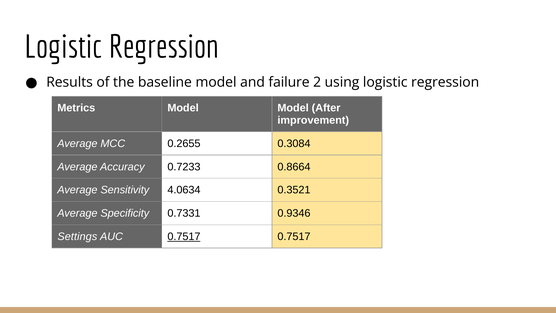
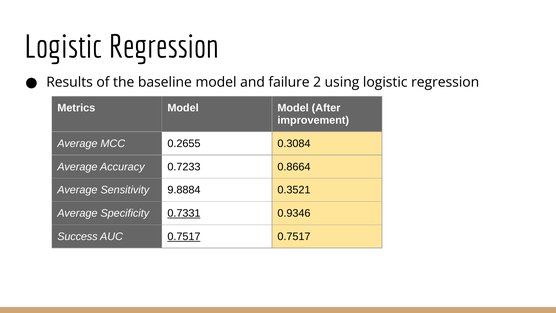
4.0634: 4.0634 -> 9.8884 (184, 190)
0.7331 underline: none -> present (184, 213)
Settings: Settings -> Success (77, 236)
